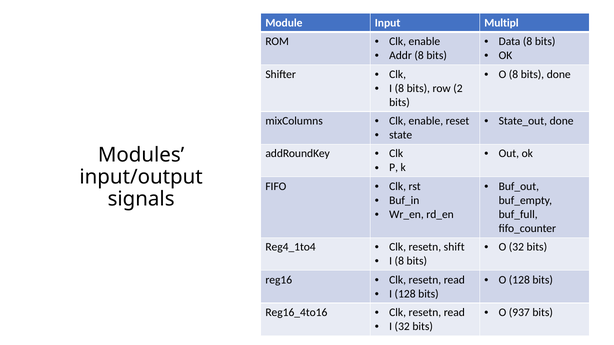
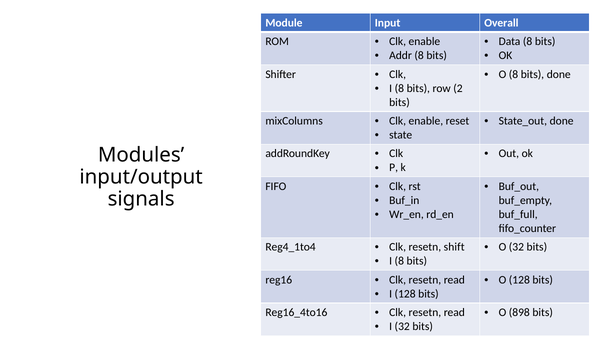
Multipl: Multipl -> Overall (501, 23)
937: 937 -> 898 (519, 313)
